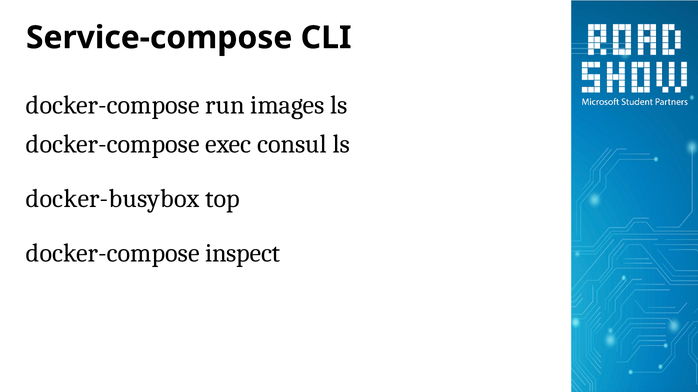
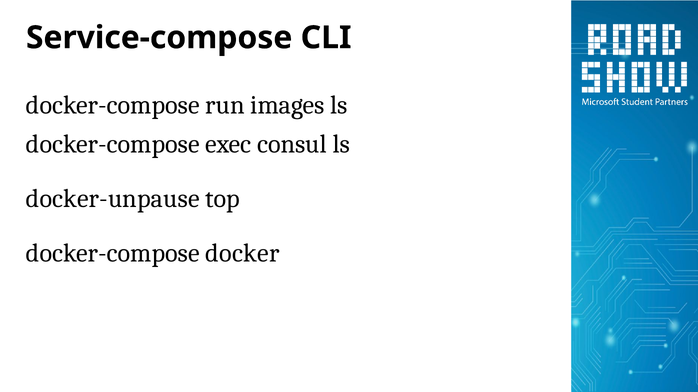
docker-busybox: docker-busybox -> docker-unpause (113, 199)
inspect: inspect -> docker (242, 254)
